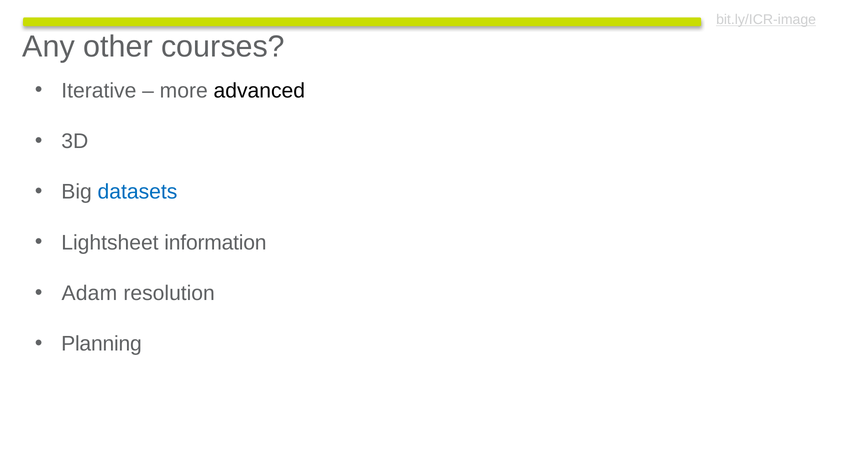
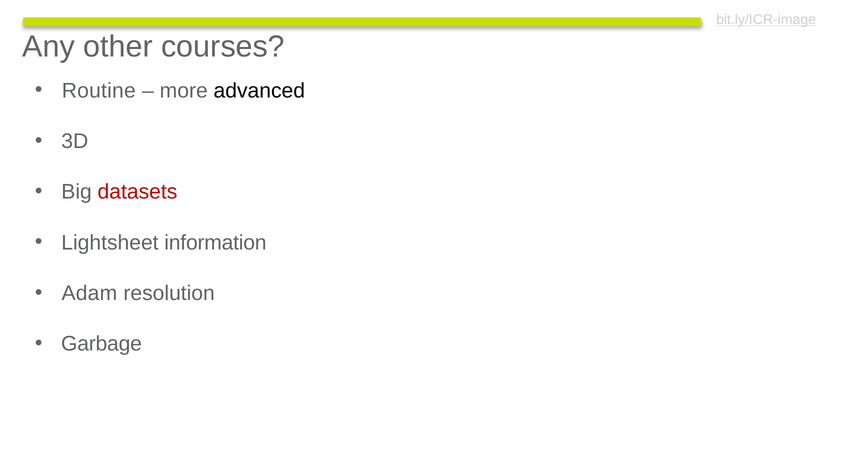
Iterative: Iterative -> Routine (99, 90)
datasets colour: blue -> red (137, 192)
Planning: Planning -> Garbage (101, 344)
